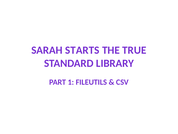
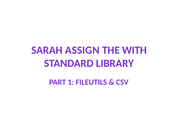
STARTS: STARTS -> ASSIGN (82, 50)
TRUE: TRUE -> WITH (134, 50)
